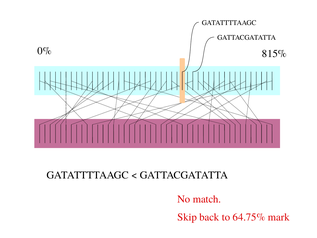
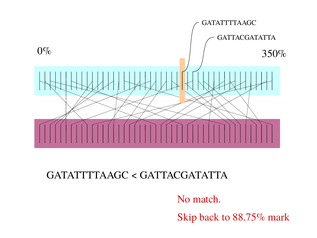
815%: 815% -> 350% (274, 54)
64.75%: 64.75% -> 88.75% (249, 217)
